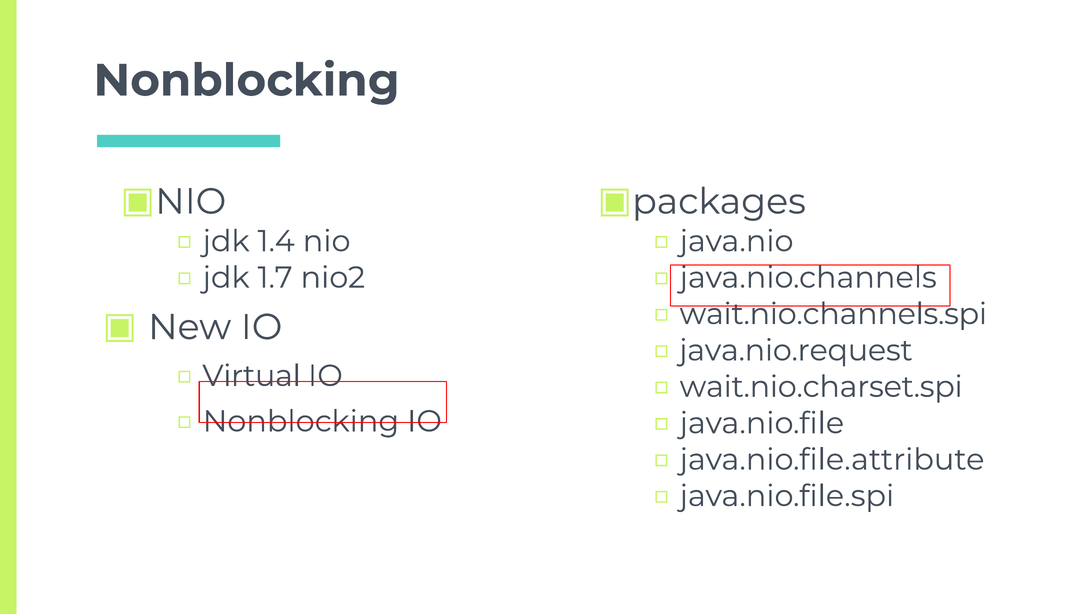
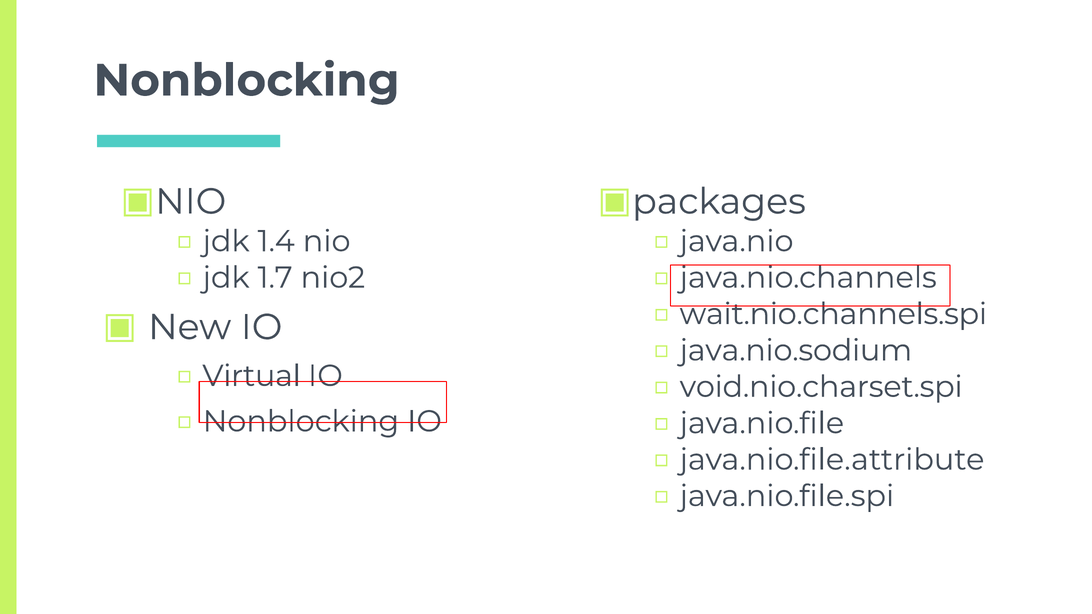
java.nio.request: java.nio.request -> java.nio.sodium (796, 351)
wait.nio.charset.spi: wait.nio.charset.spi -> void.nio.charset.spi (821, 387)
